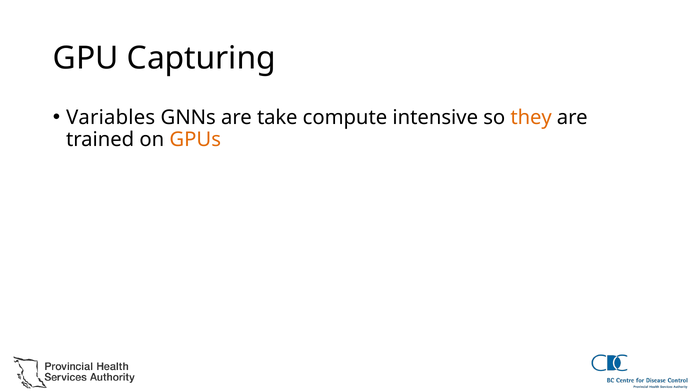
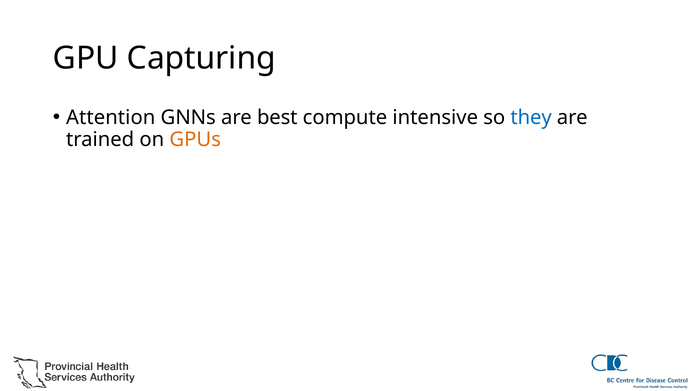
Variables: Variables -> Attention (111, 118)
take: take -> best (277, 118)
they colour: orange -> blue (531, 118)
